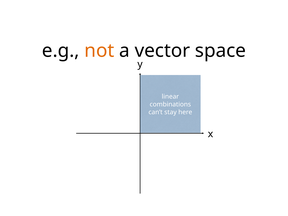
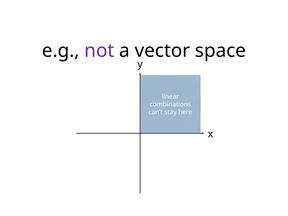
not colour: orange -> purple (99, 51)
